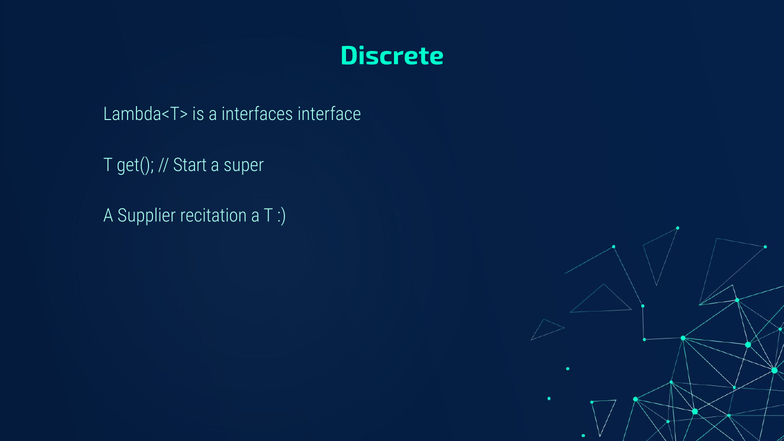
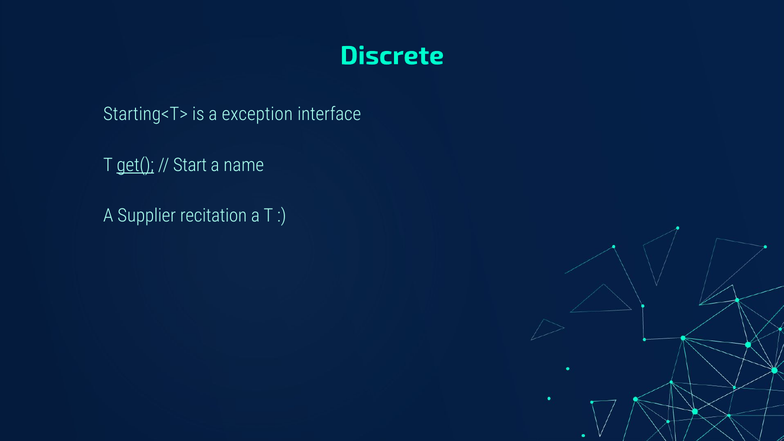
Lambda<T>: Lambda<T> -> Starting<T> (146, 114)
interfaces: interfaces -> exception (257, 114)
get( underline: none -> present (135, 165)
super: super -> name (244, 165)
